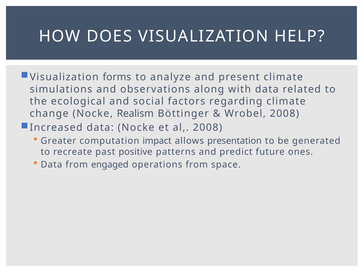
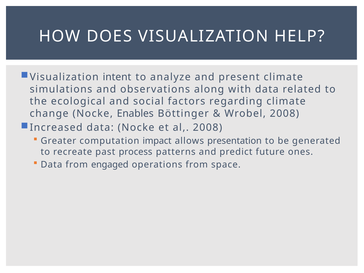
forms: forms -> intent (117, 77)
Realism: Realism -> Enables (135, 113)
positive: positive -> process (136, 152)
